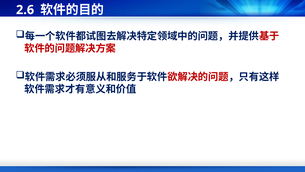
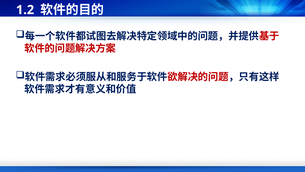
2.6: 2.6 -> 1.2 (25, 10)
